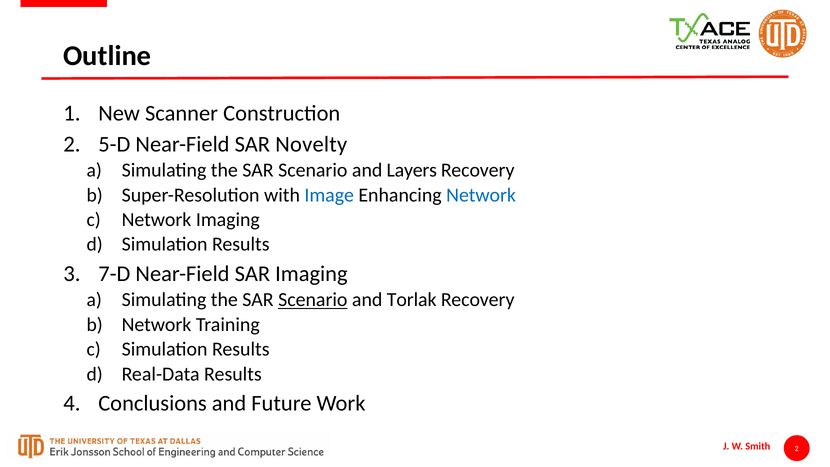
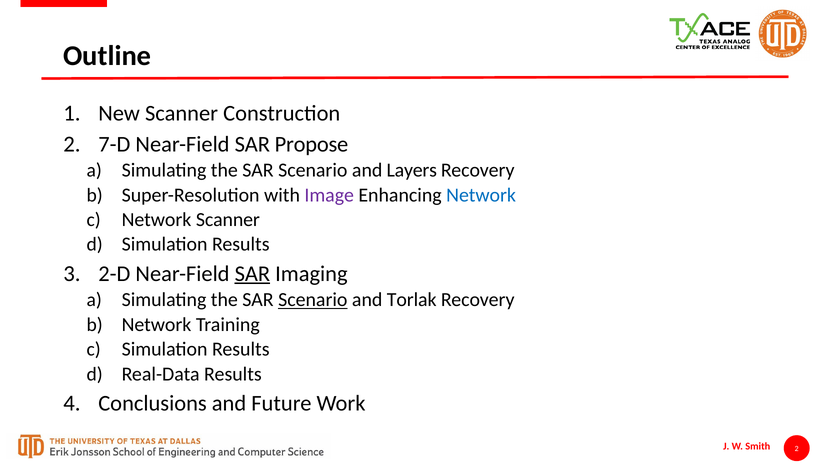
5-D: 5-D -> 7-D (114, 144)
Novelty: Novelty -> Propose (311, 144)
Image colour: blue -> purple (329, 195)
Network Imaging: Imaging -> Scanner (228, 220)
7-D: 7-D -> 2-D (114, 274)
SAR underline: none -> present (252, 274)
